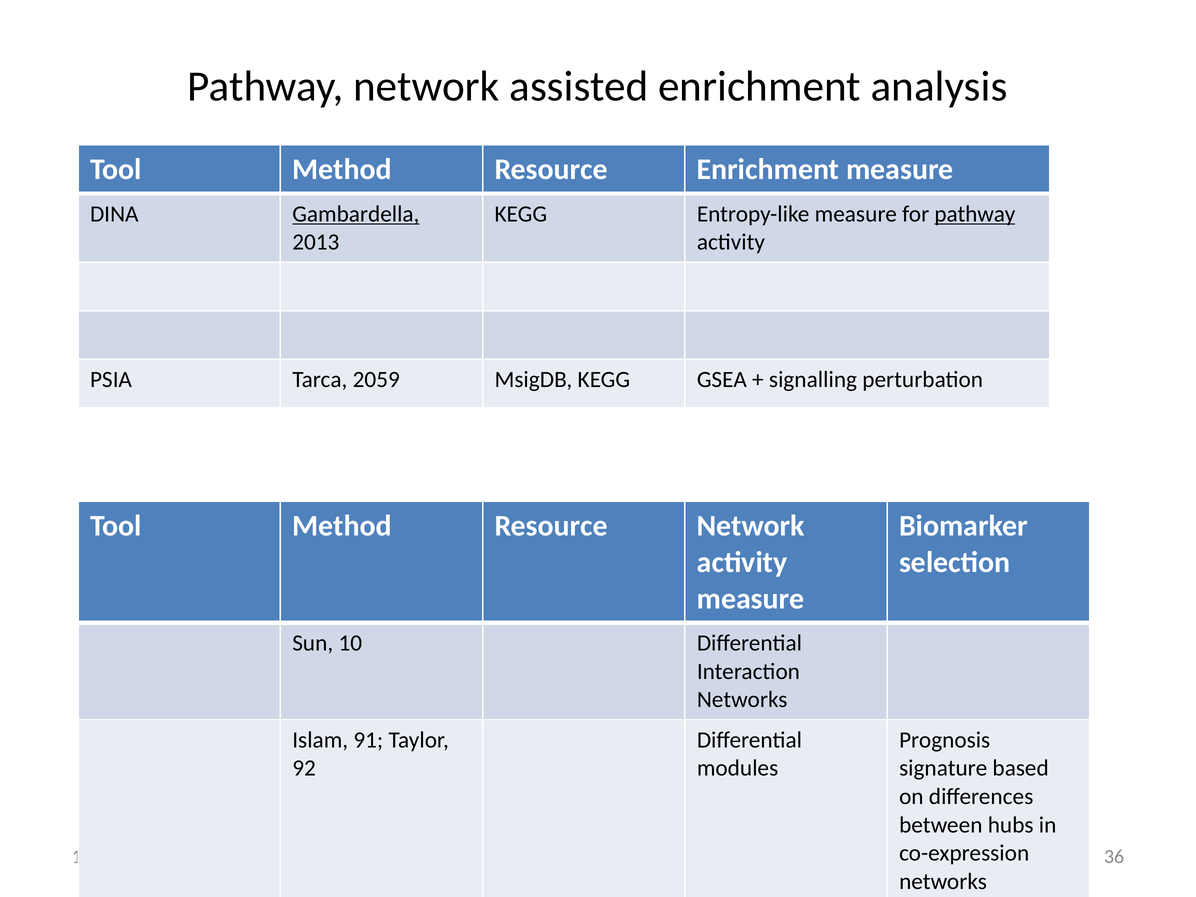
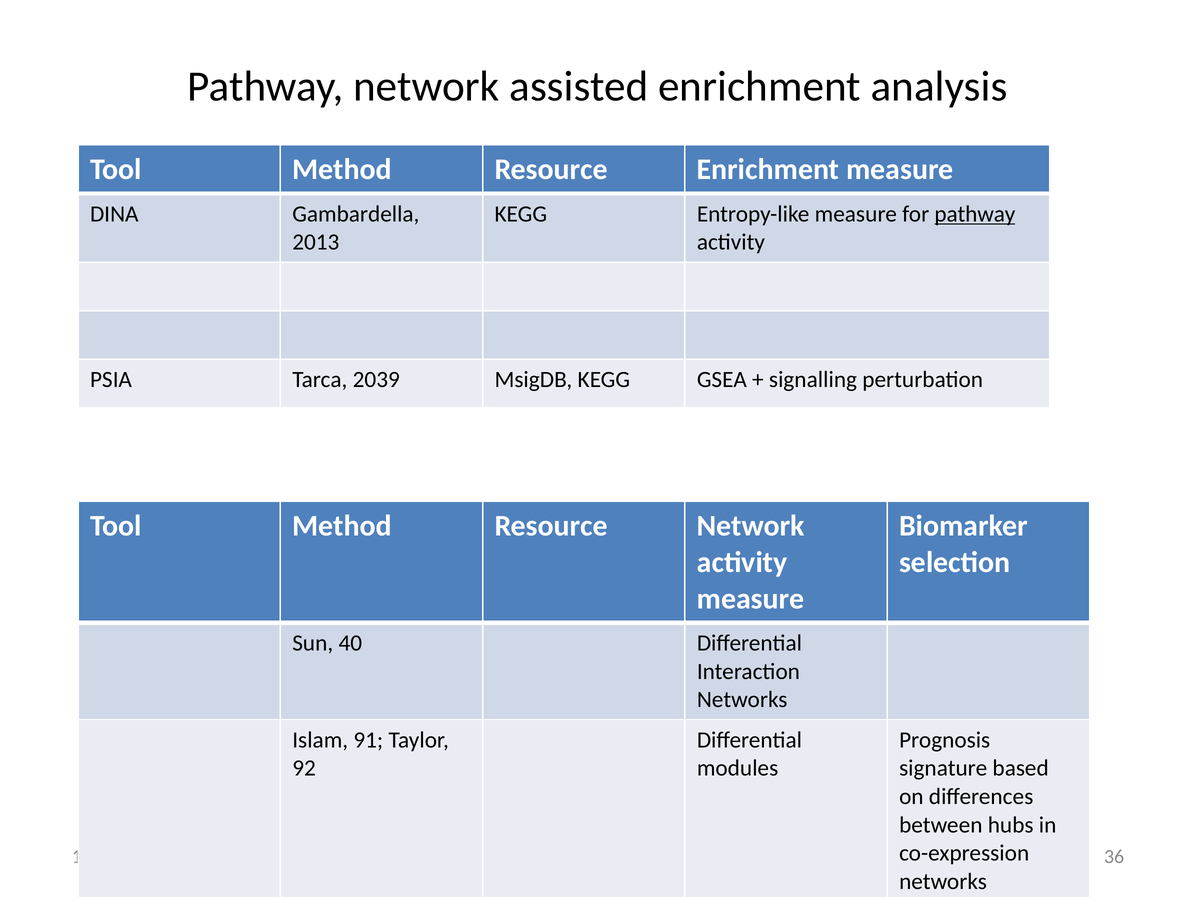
Gambardella underline: present -> none (356, 214)
2059: 2059 -> 2039 (376, 380)
10: 10 -> 40 (350, 643)
